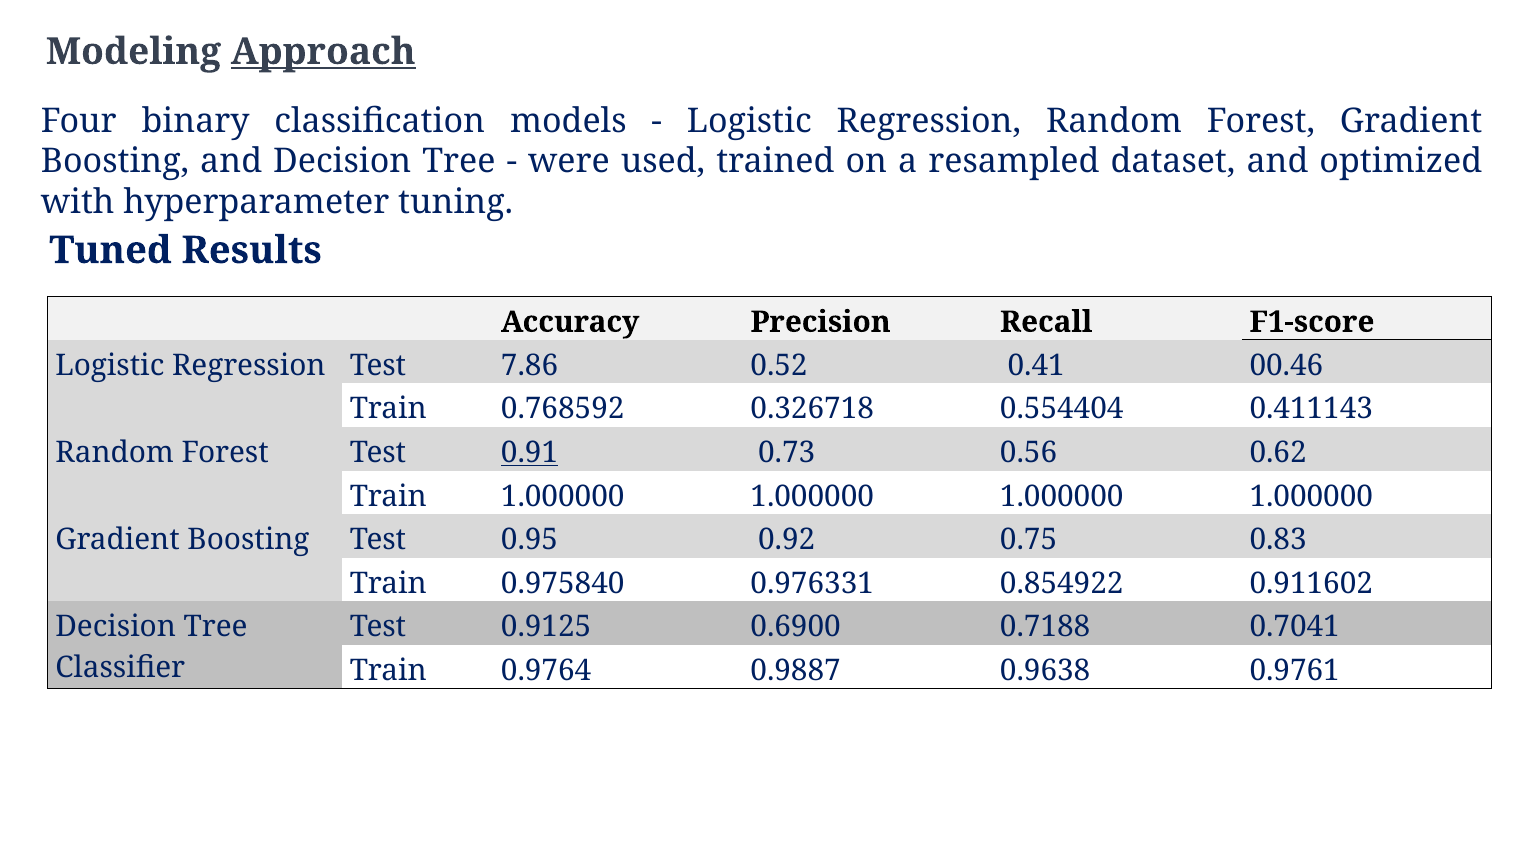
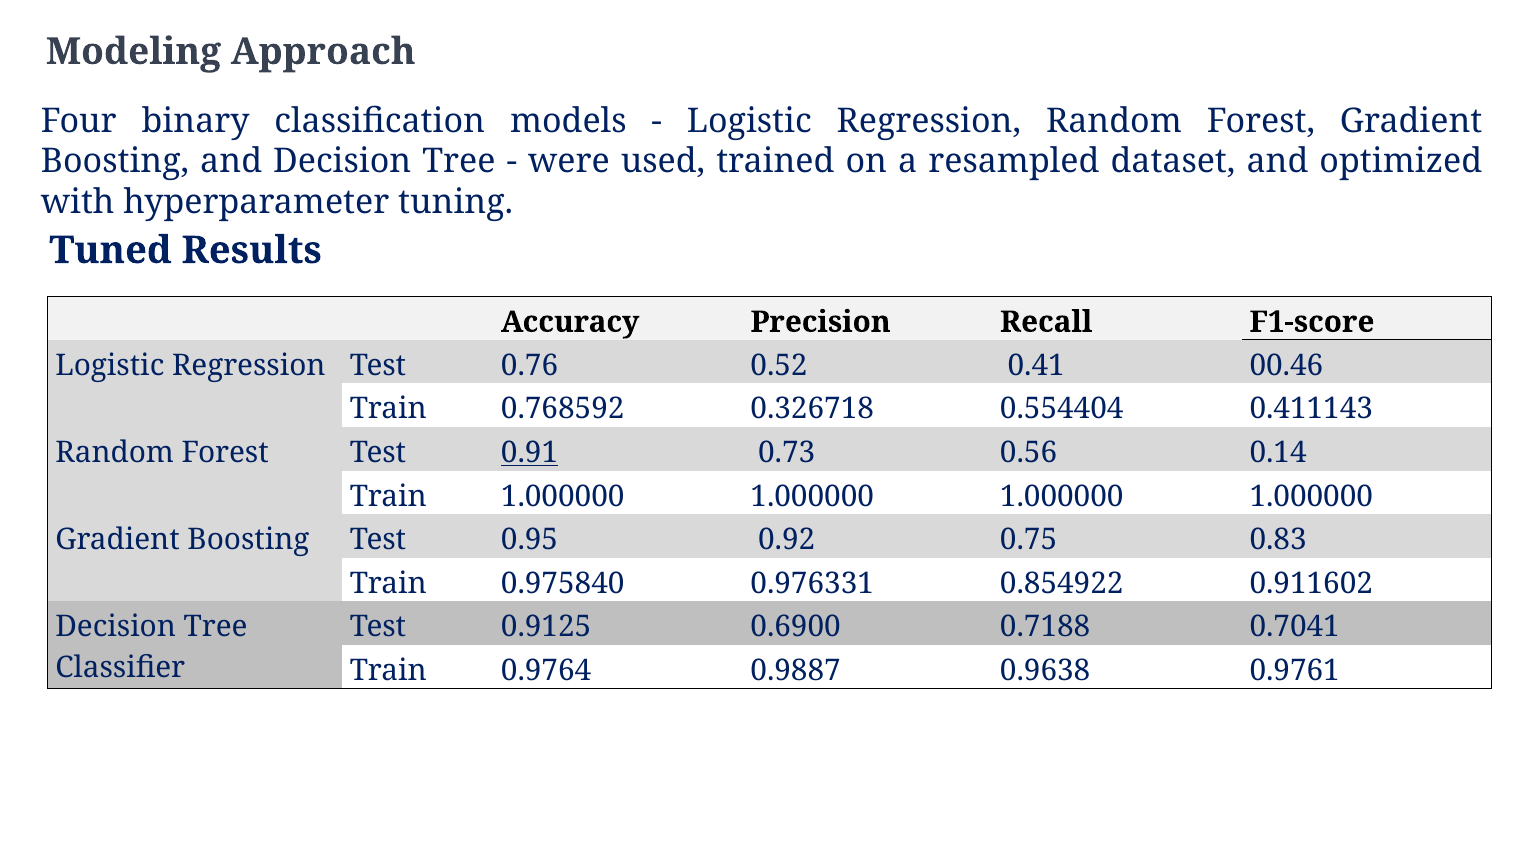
Approach underline: present -> none (323, 52)
7.86: 7.86 -> 0.76 (530, 365)
0.62: 0.62 -> 0.14 (1278, 452)
